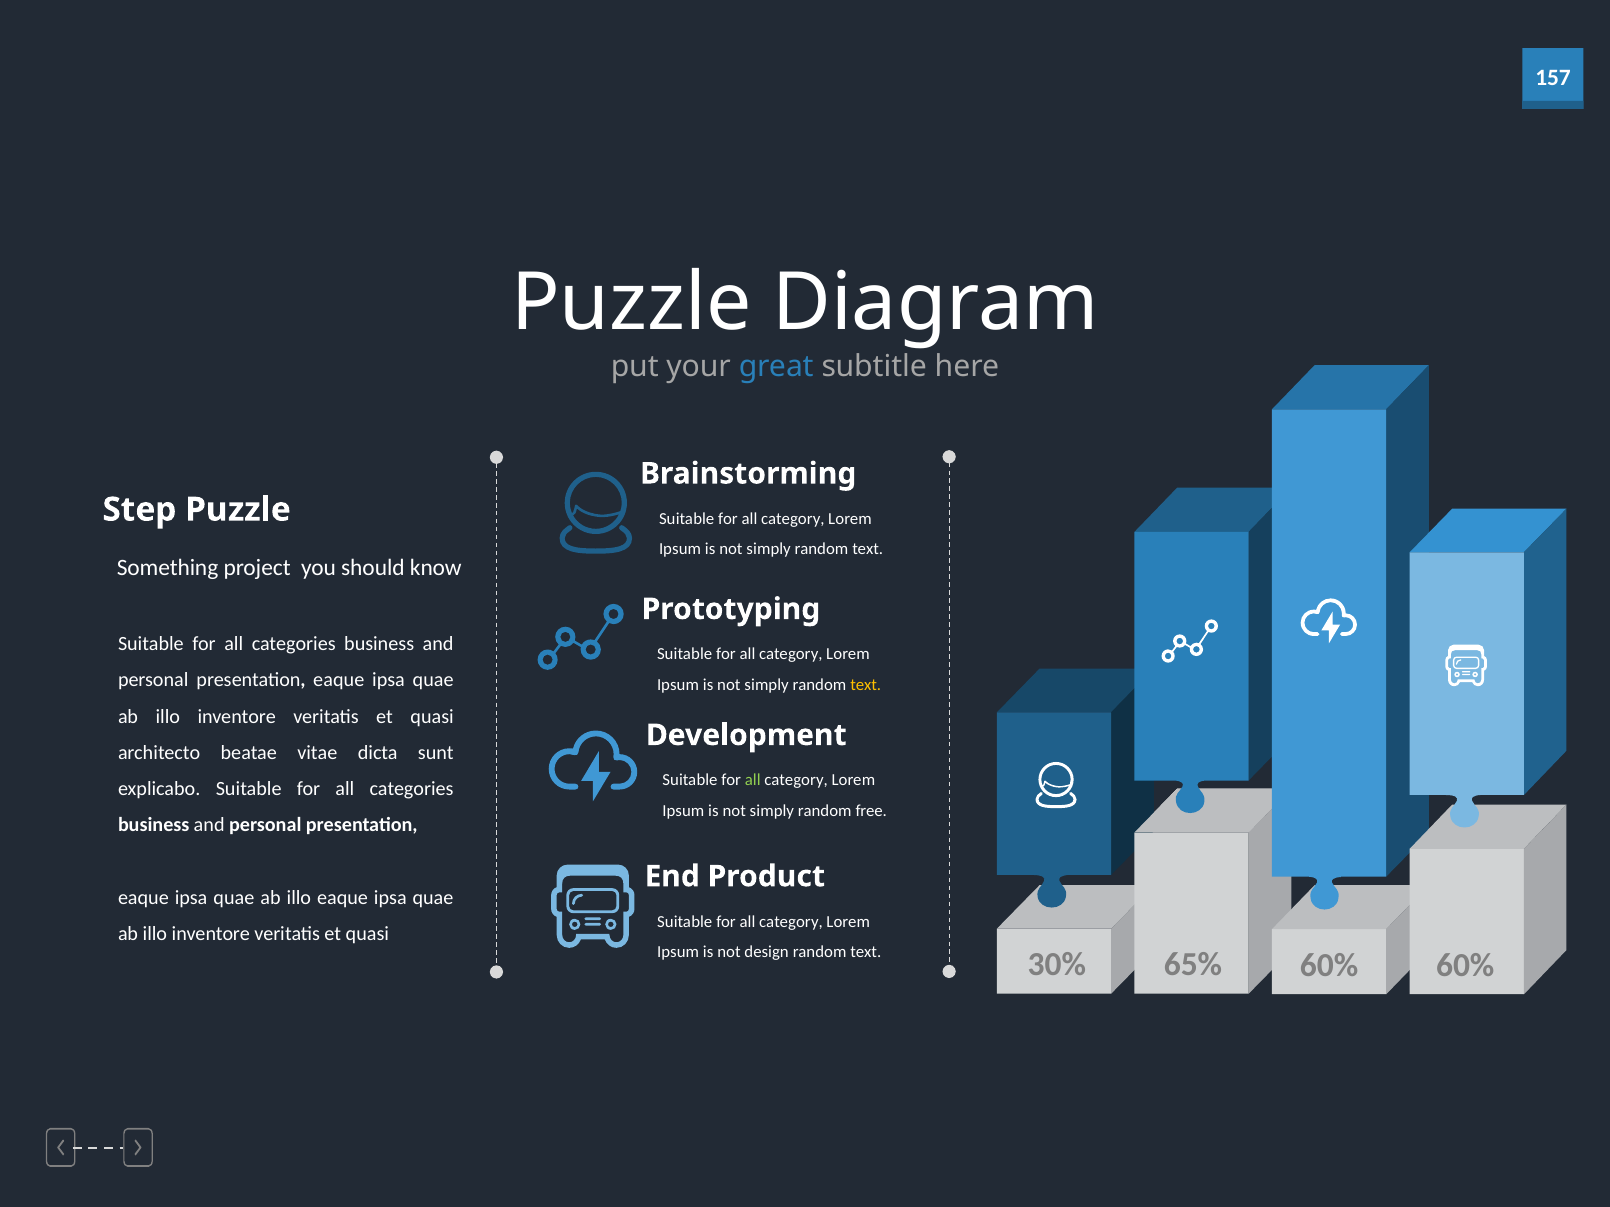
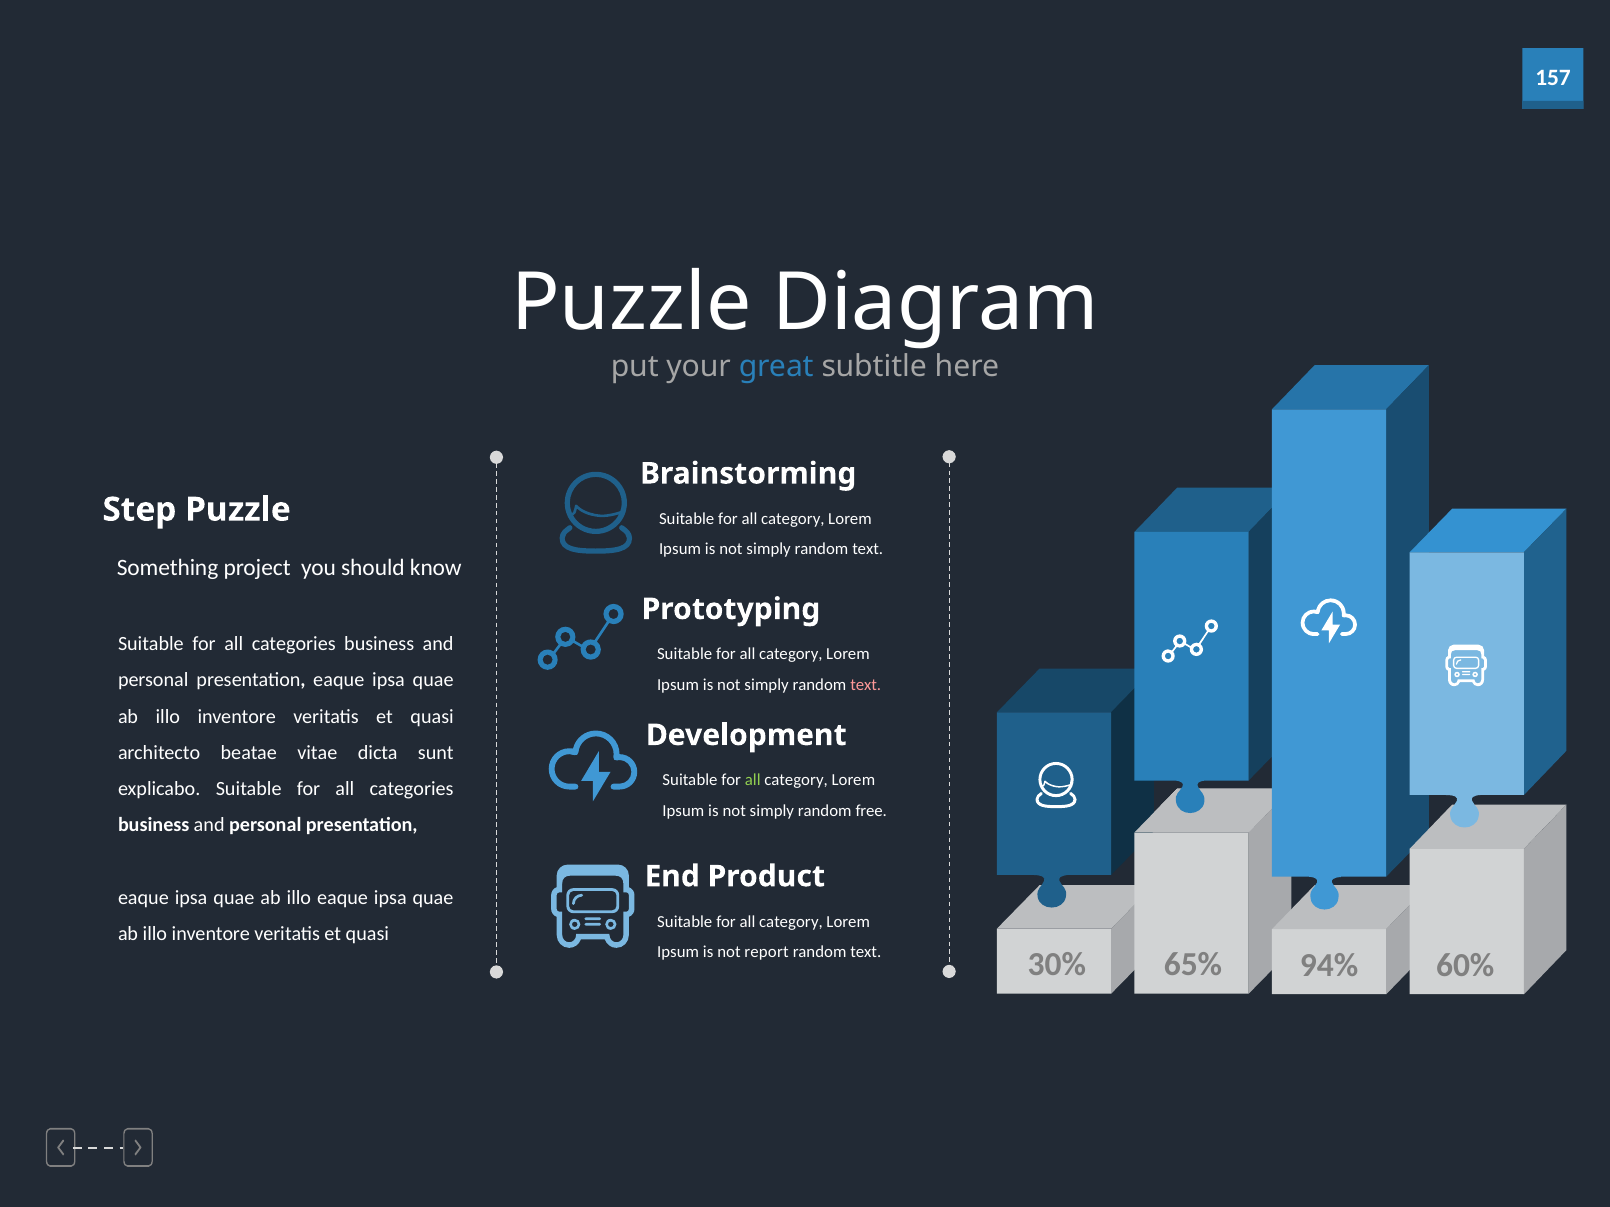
text colour: yellow -> pink (866, 685)
design: design -> report (767, 952)
65% 60%: 60% -> 94% (1329, 966)
